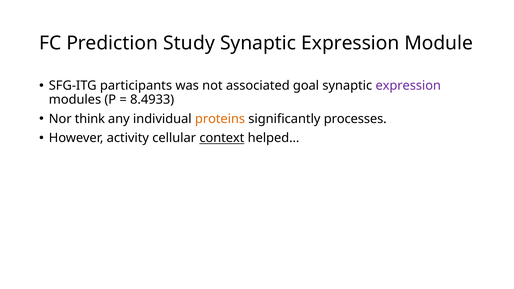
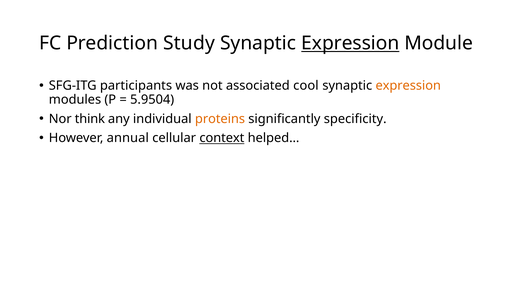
Expression underline: none -> present (350, 43)
goal: goal -> cool (306, 86)
expression colour: purple -> orange (408, 86)
8.4933: 8.4933 -> 5.9504 (152, 100)
processes: processes -> specificity (355, 119)
activity: activity -> annual (128, 138)
